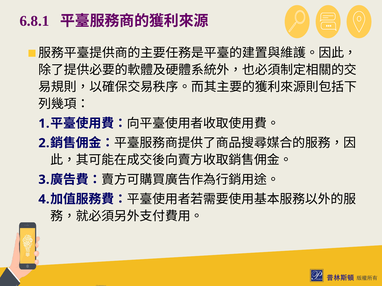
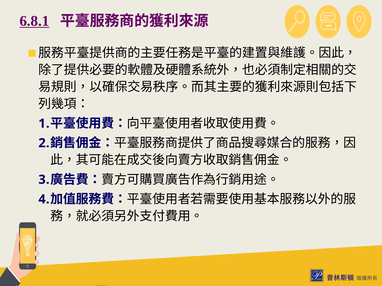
6.8.1 underline: none -> present (34, 21)
